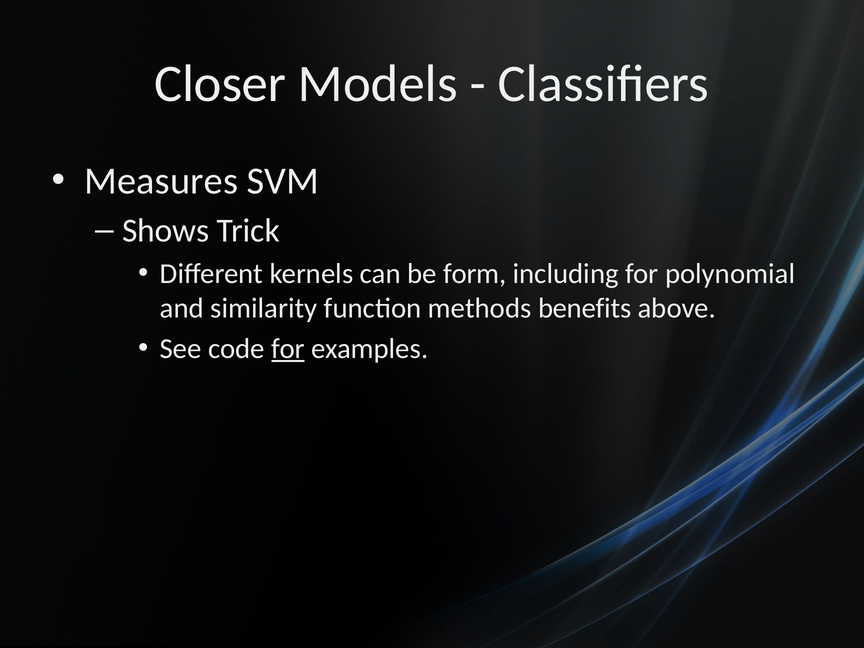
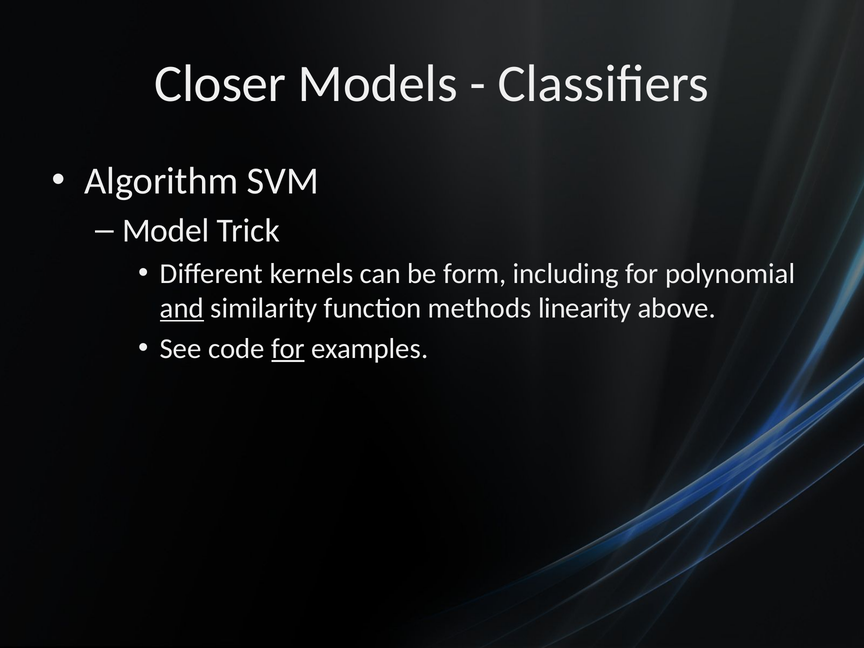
Measures: Measures -> Algorithm (161, 181)
Shows: Shows -> Model (166, 231)
and underline: none -> present (182, 308)
benefits: benefits -> linearity (585, 308)
